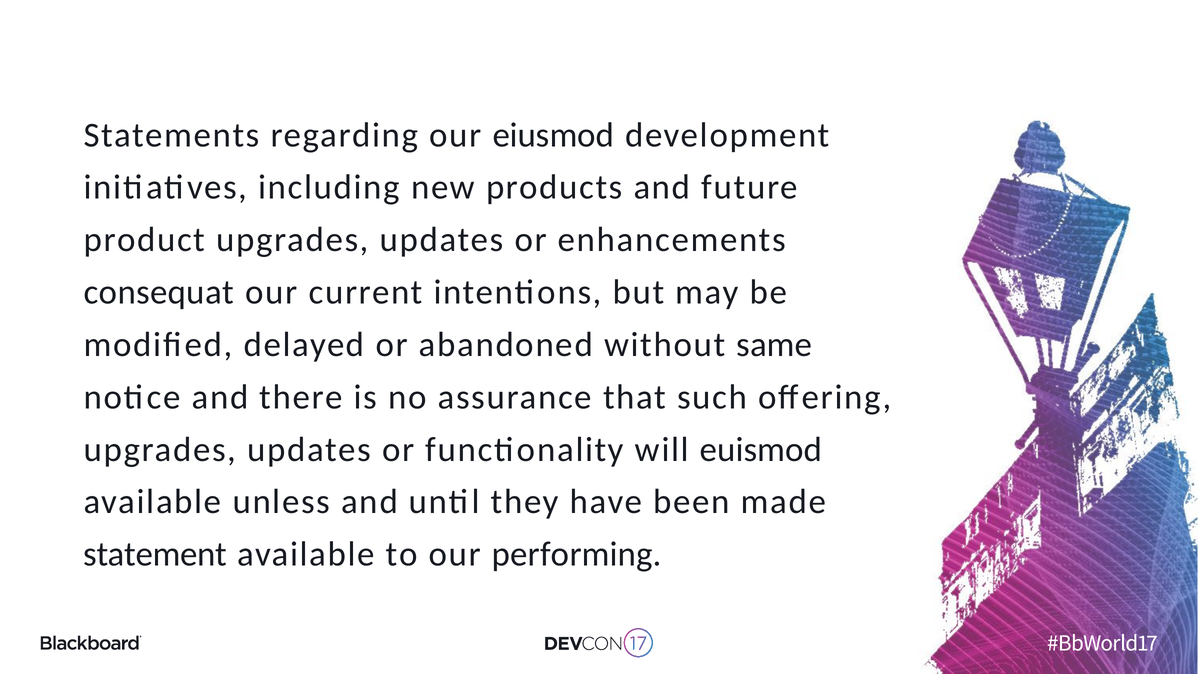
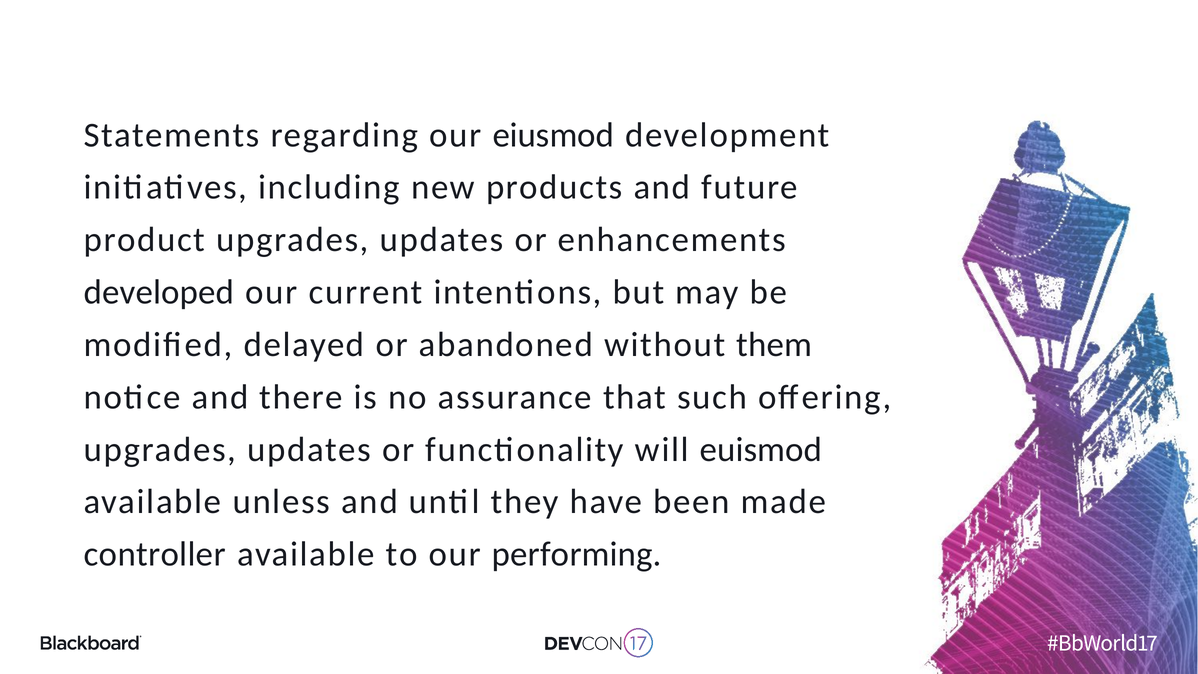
consequat: consequat -> developed (159, 292)
same: same -> them (774, 345)
statement: statement -> controller (155, 554)
